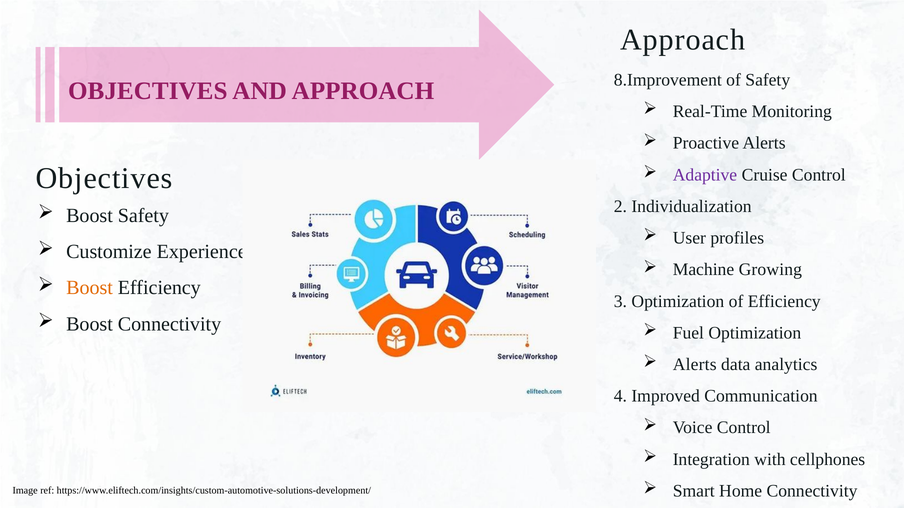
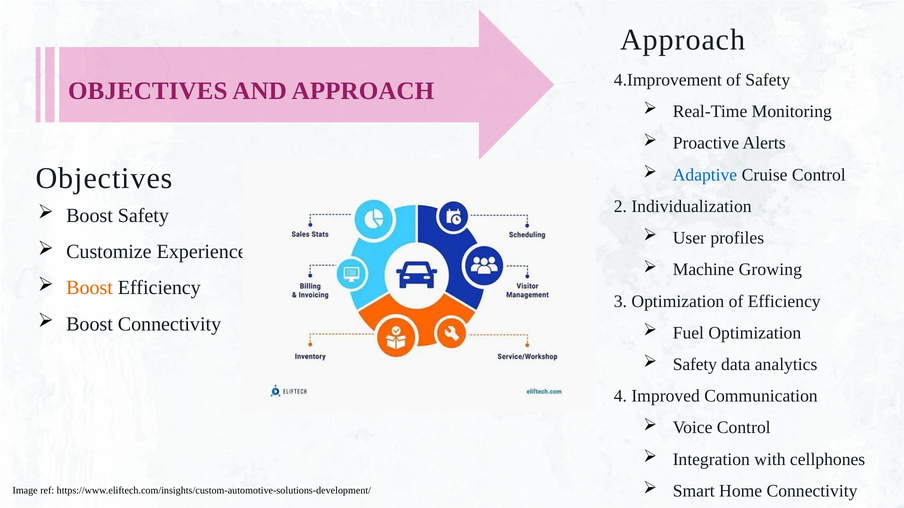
8.Improvement: 8.Improvement -> 4.Improvement (668, 80)
Adaptive colour: purple -> blue (705, 175)
Alerts: Alerts -> Safety (695, 365)
